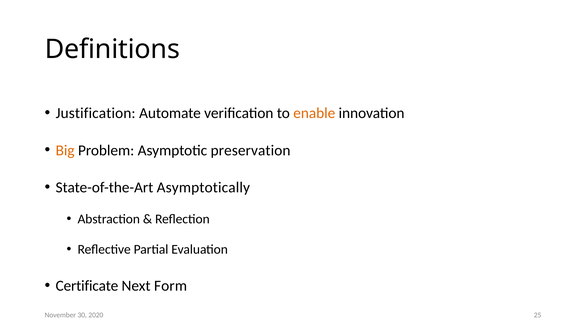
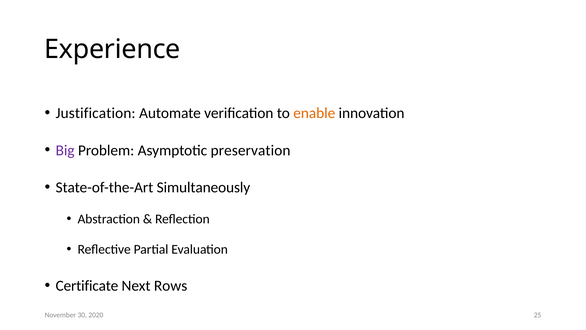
Definitions: Definitions -> Experience (112, 49)
Big colour: orange -> purple (65, 150)
Asymptotically: Asymptotically -> Simultaneously (203, 187)
Form: Form -> Rows (171, 285)
